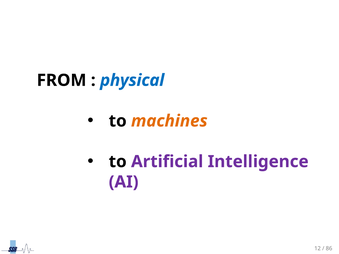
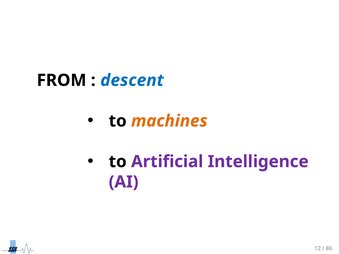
physical: physical -> descent (132, 80)
